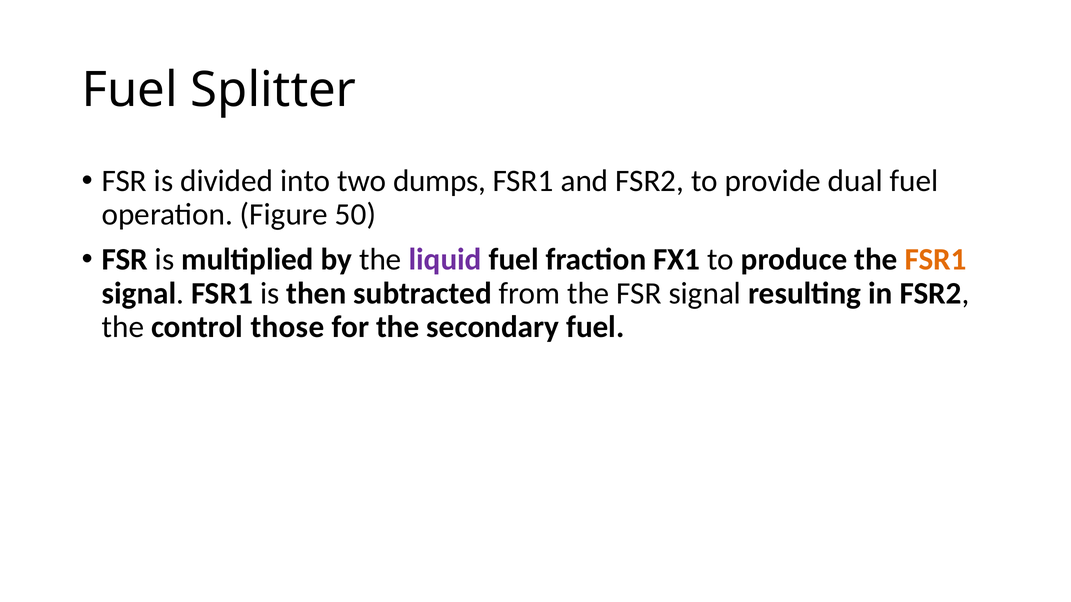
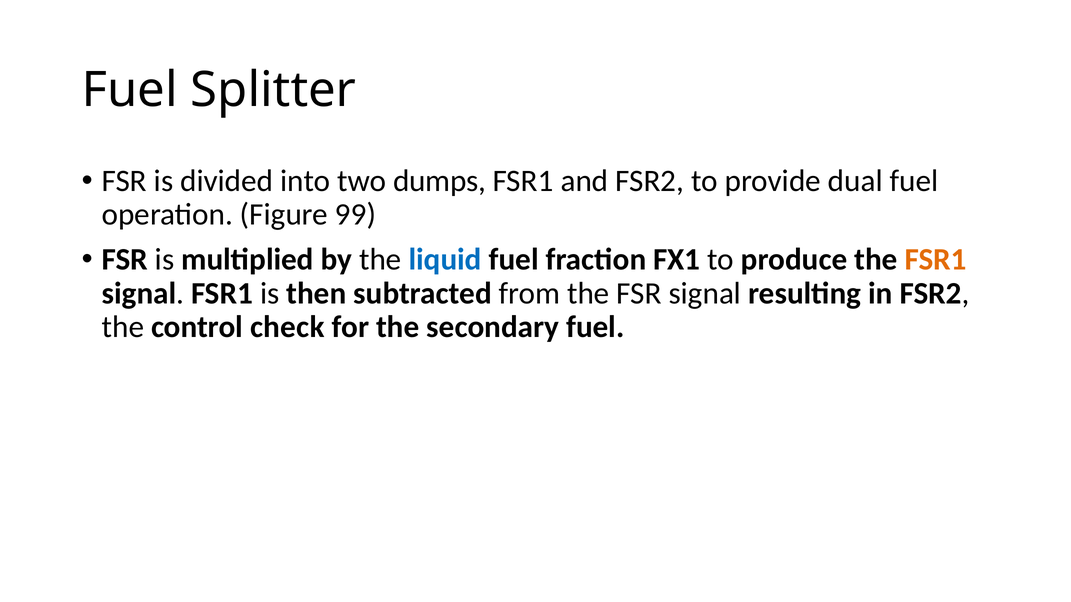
50: 50 -> 99 (356, 215)
liquid colour: purple -> blue (445, 260)
those: those -> check (287, 327)
